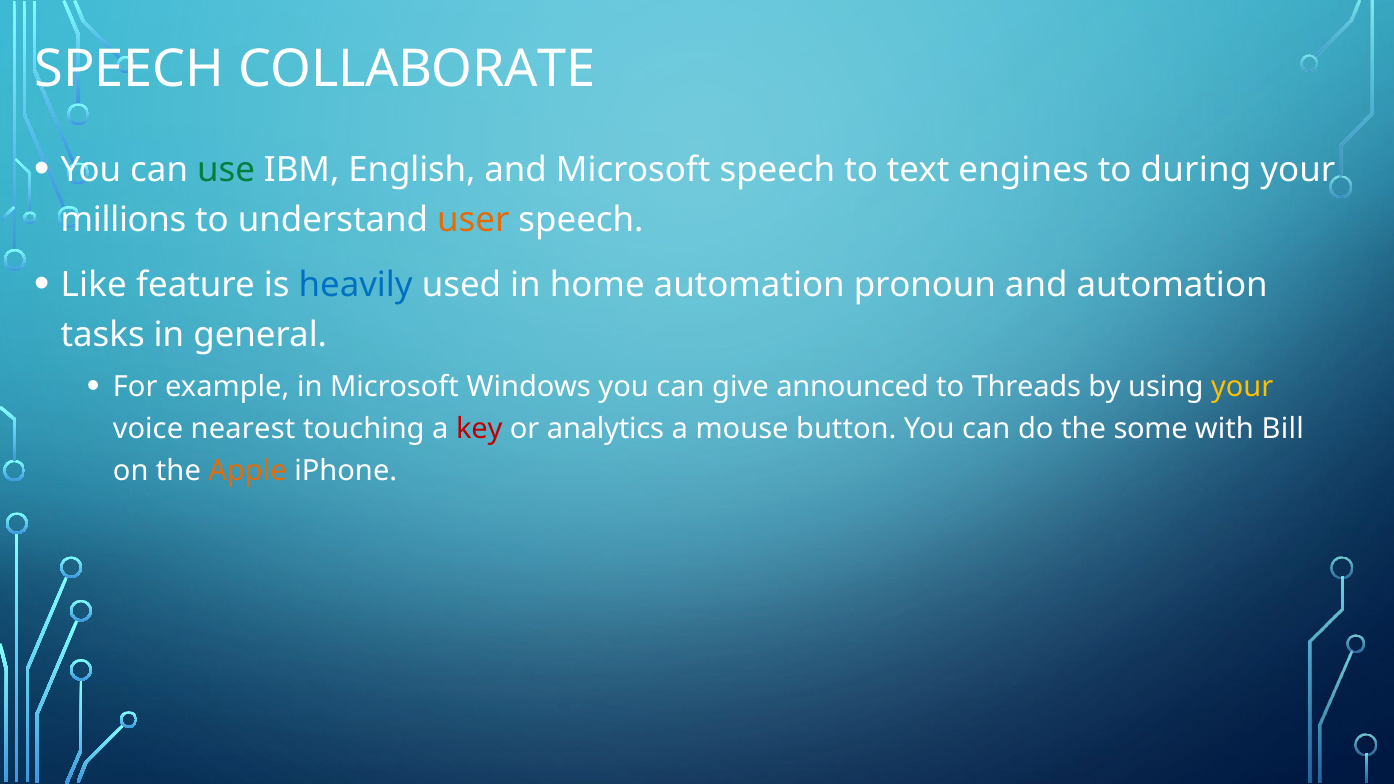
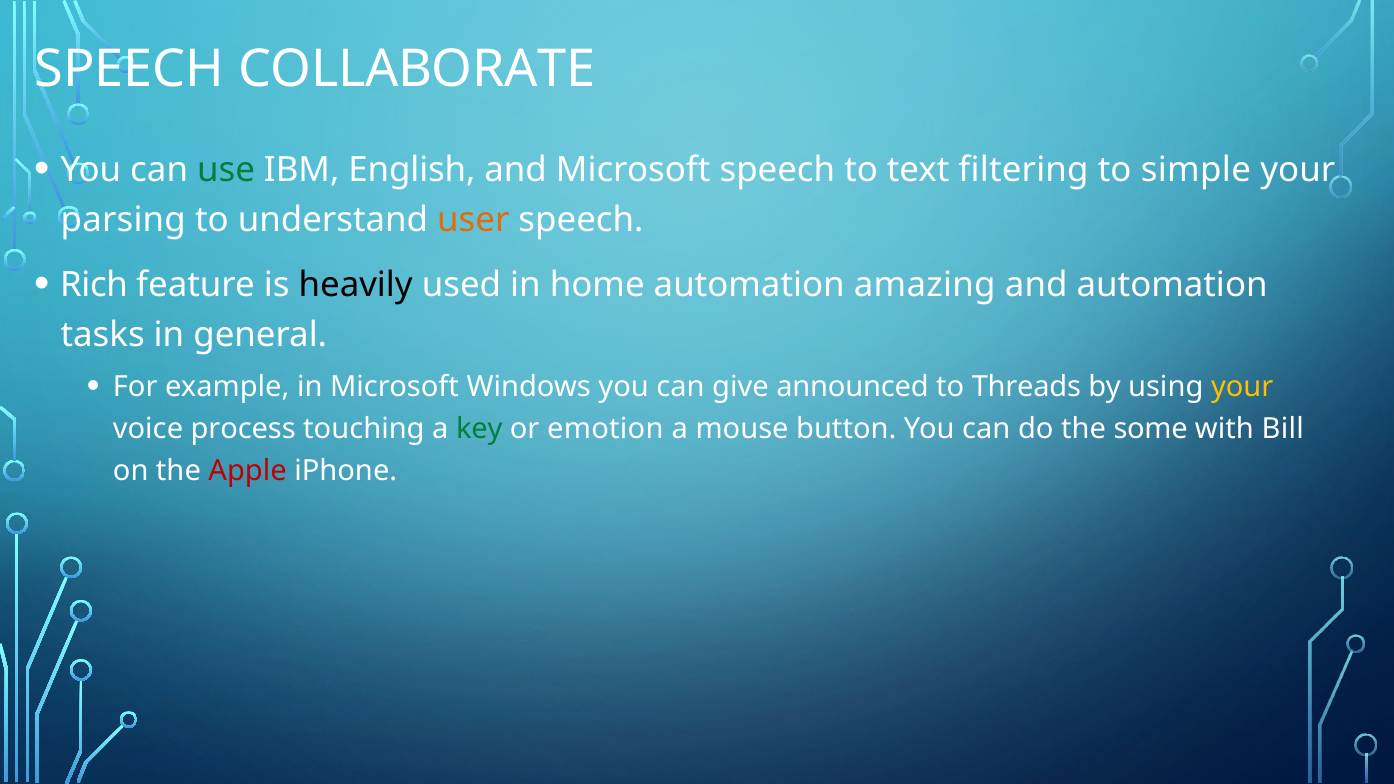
engines: engines -> filtering (1024, 170)
during: during -> simple (1196, 170)
millions: millions -> parsing (123, 220)
Like: Like -> Rich (94, 285)
heavily colour: blue -> black (356, 285)
pronoun: pronoun -> amazing (925, 285)
nearest: nearest -> process (243, 429)
key colour: red -> green (479, 429)
analytics: analytics -> emotion (605, 429)
Apple colour: orange -> red (248, 471)
